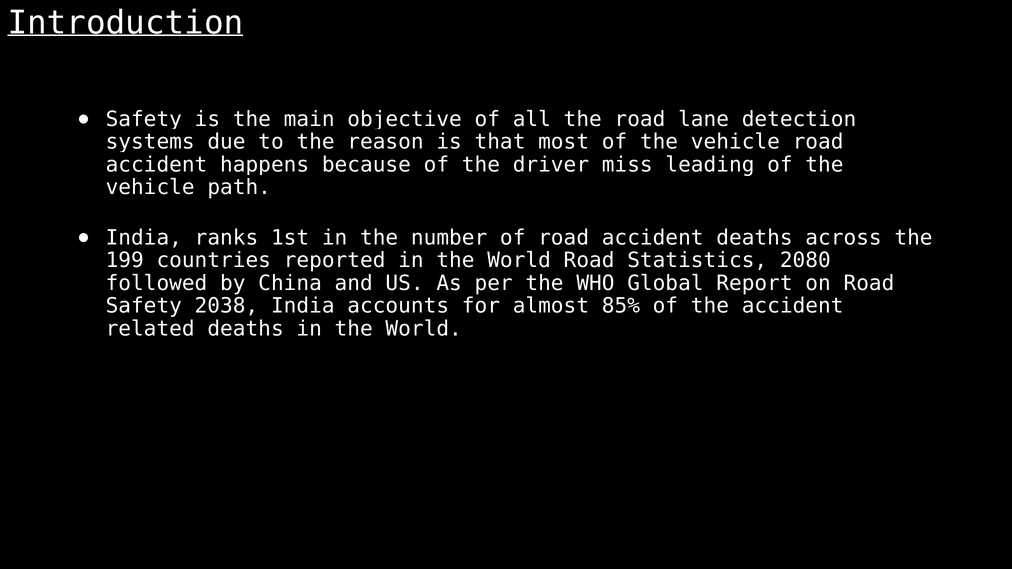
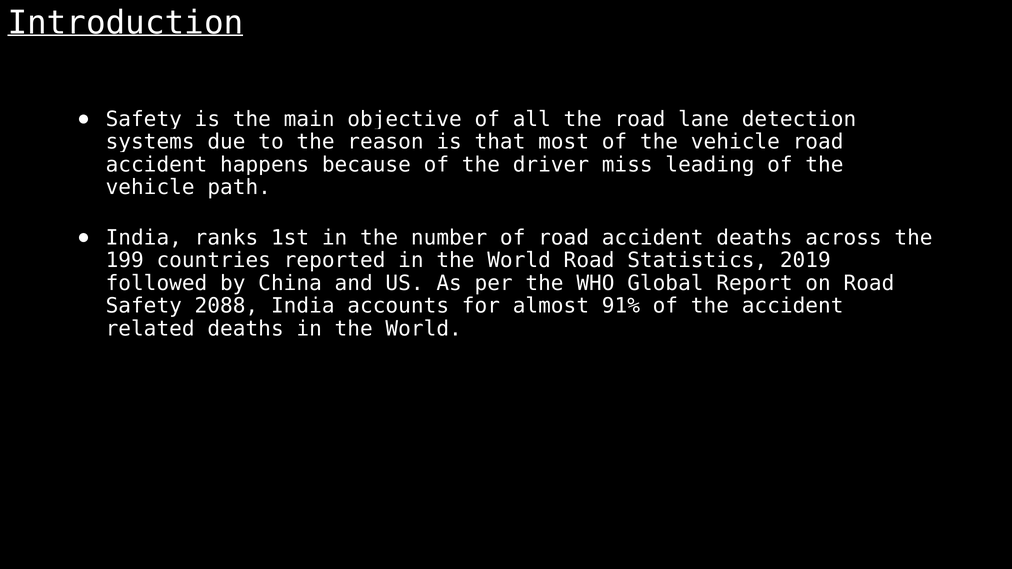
2080: 2080 -> 2019 (805, 261)
2038: 2038 -> 2088 (226, 306)
85%: 85% -> 91% (621, 306)
